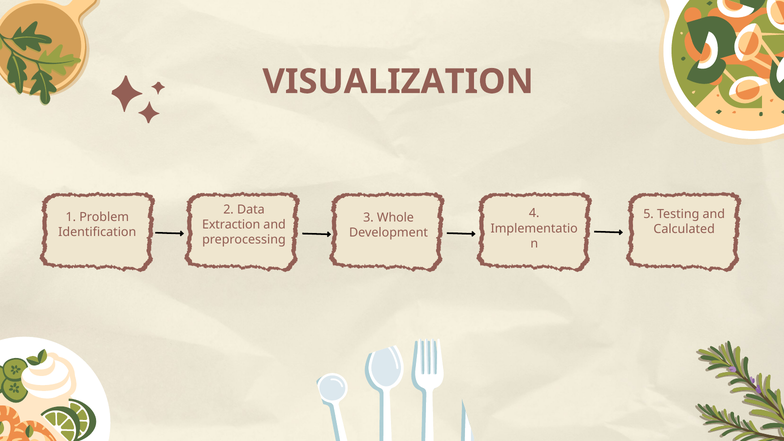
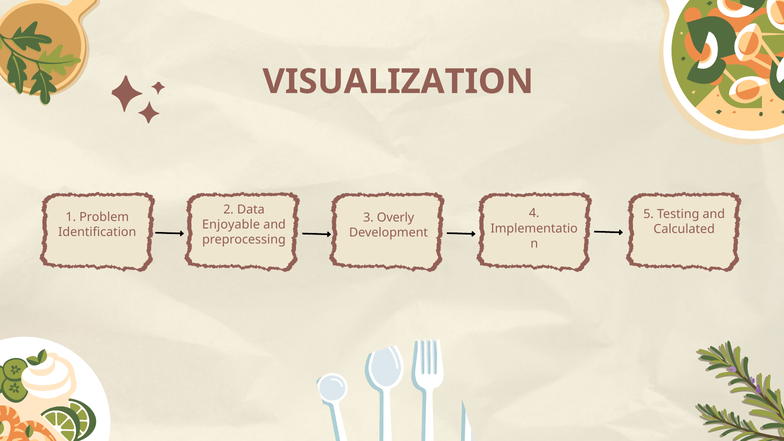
Whole: Whole -> Overly (395, 217)
Extraction: Extraction -> Enjoyable (231, 225)
